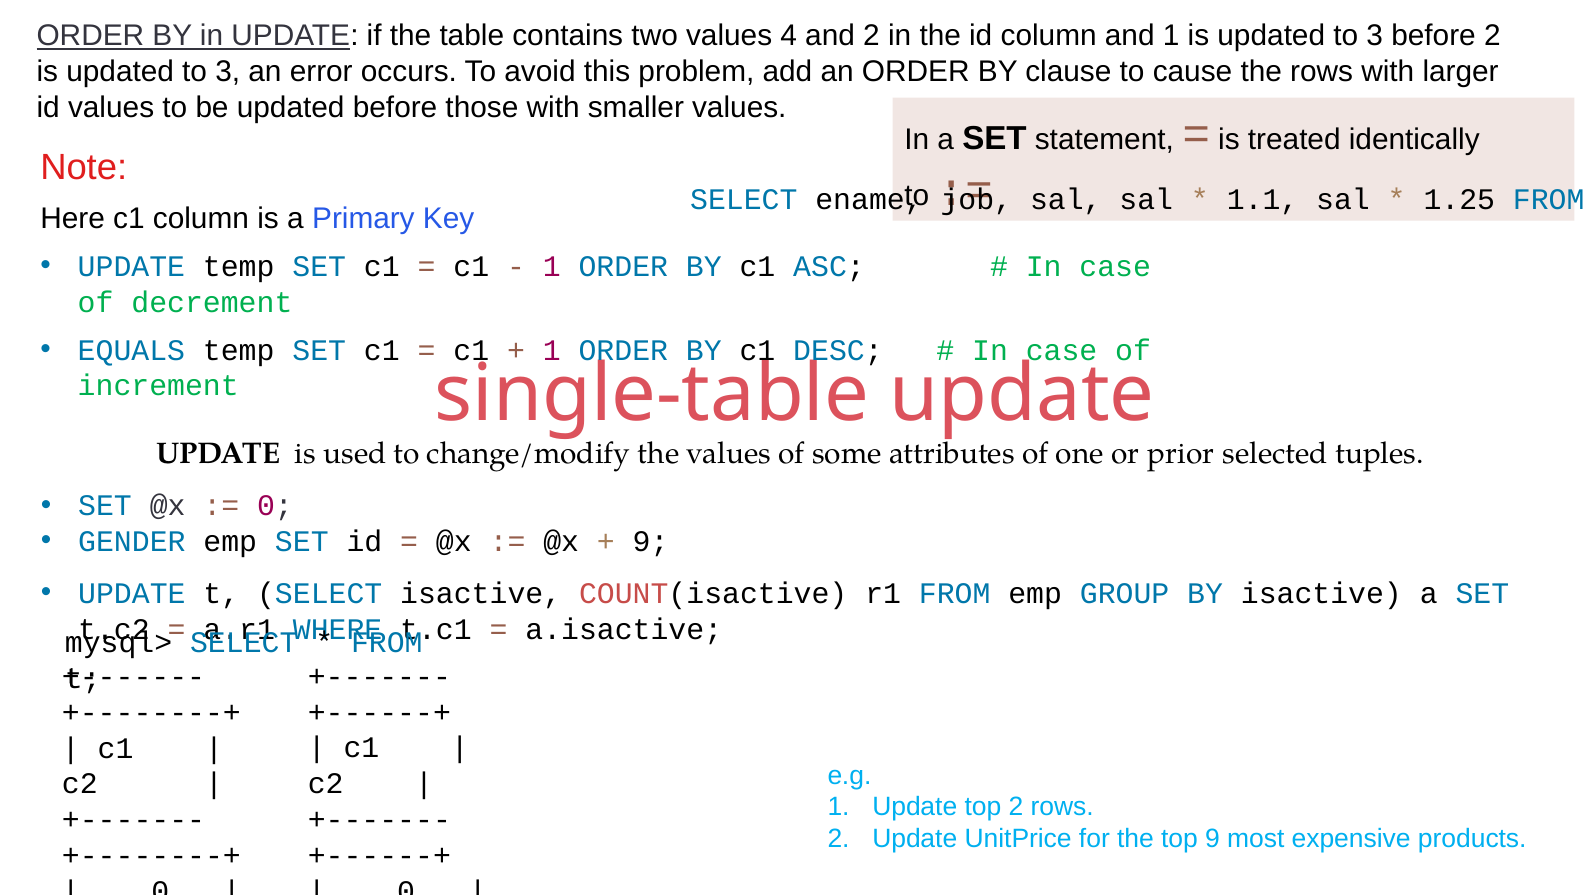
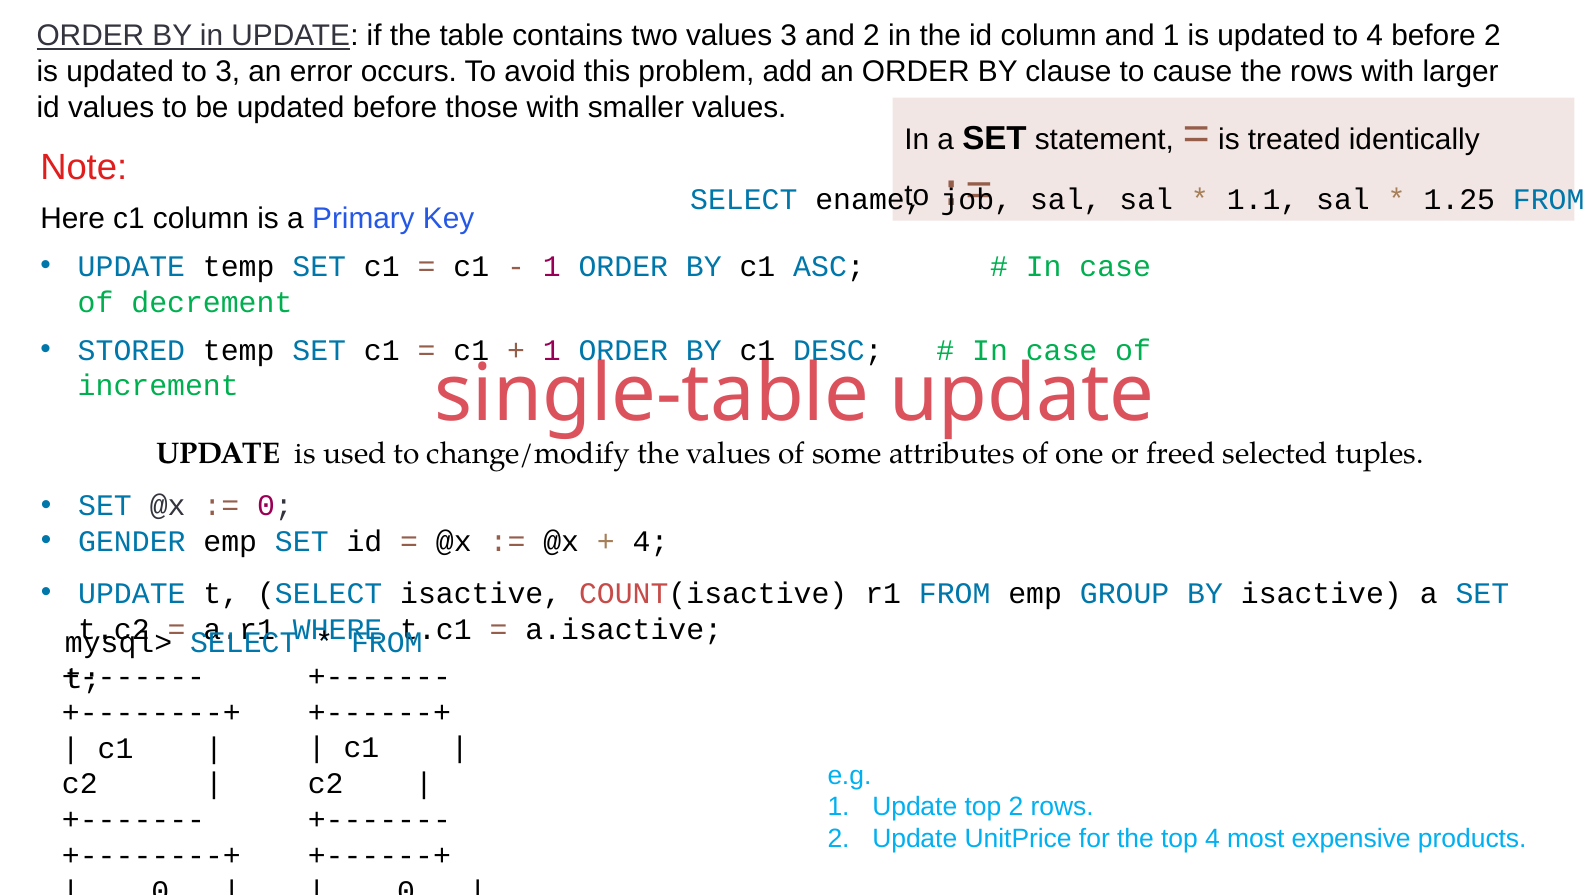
values 4: 4 -> 3 (789, 36)
3: 3 -> 4 (1375, 36)
EQUALS: EQUALS -> STORED (131, 350)
prior: prior -> freed (1181, 453)
9: 9 -> 4 (651, 541)
top 9: 9 -> 4 (1213, 838)
